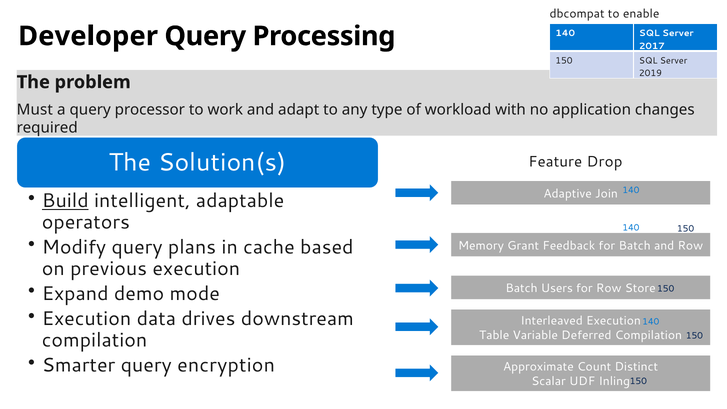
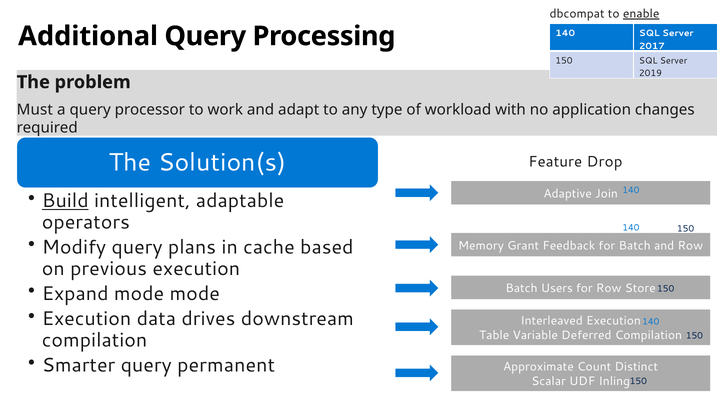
enable underline: none -> present (641, 14)
Developer: Developer -> Additional (88, 36)
demo: demo -> mode (139, 294)
encryption: encryption -> permanent (226, 365)
